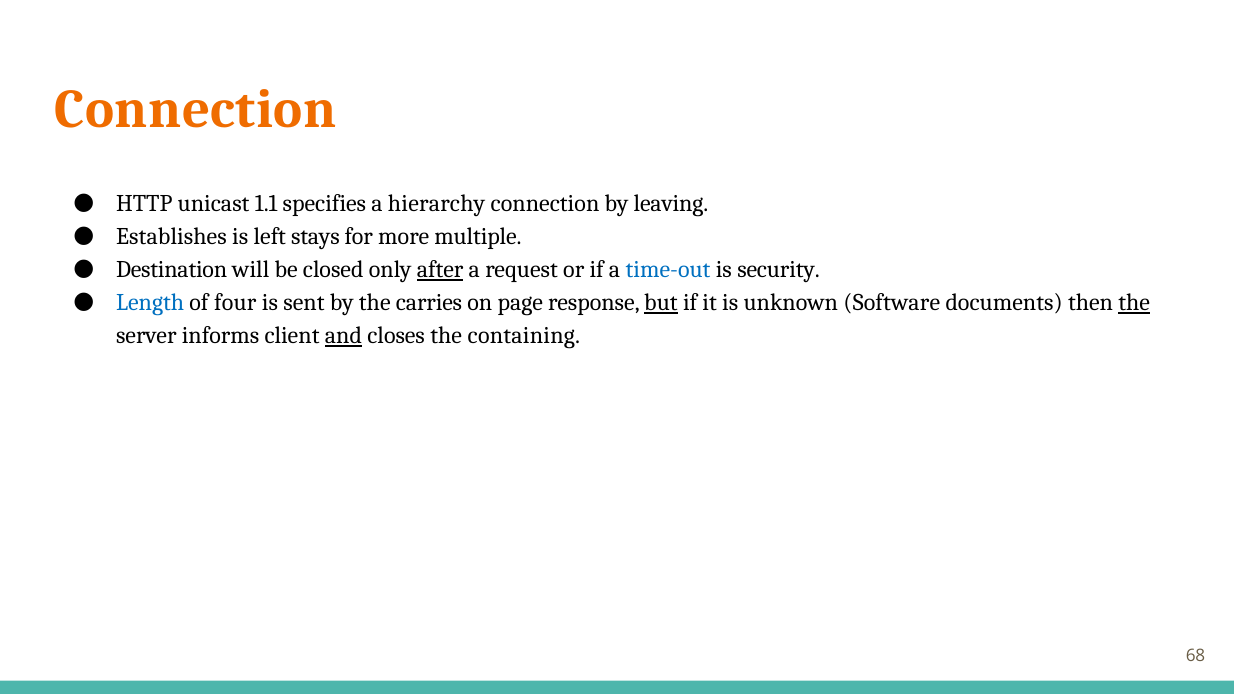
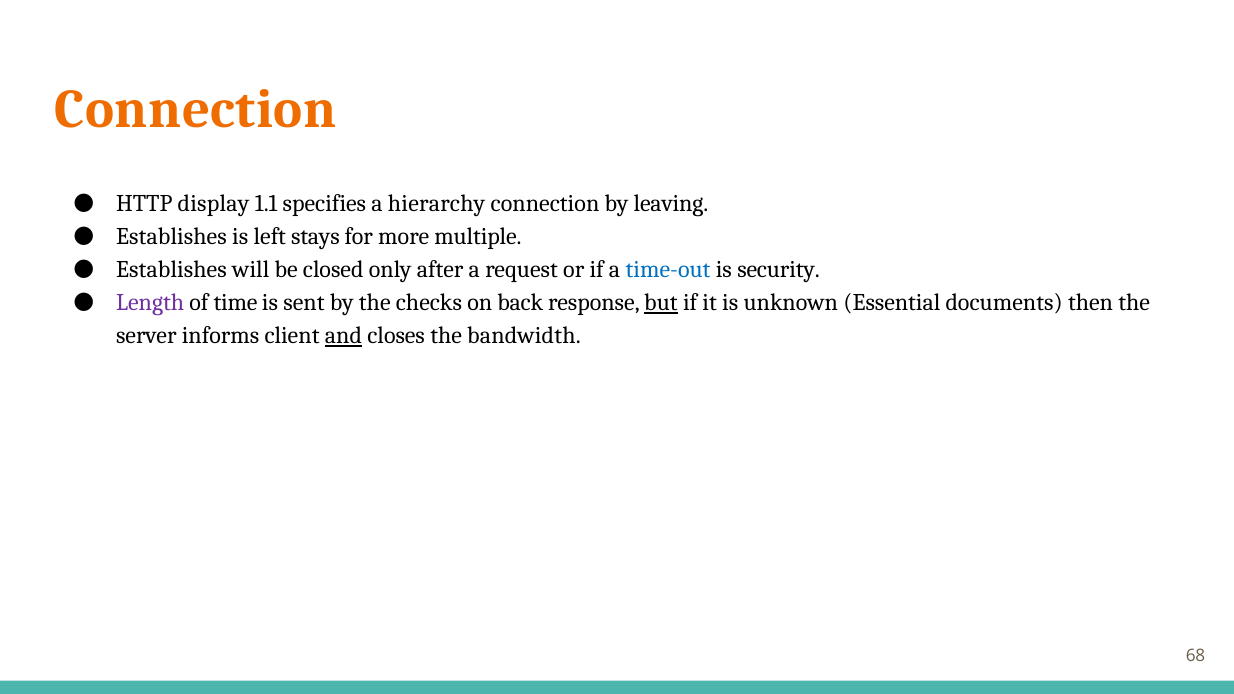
unicast: unicast -> display (213, 204)
Destination: Destination -> Establishes (171, 270)
after underline: present -> none (440, 270)
Length colour: blue -> purple (150, 303)
four: four -> time (235, 303)
carries: carries -> checks (429, 303)
page: page -> back (520, 303)
Software: Software -> Essential (892, 303)
the underline: present -> none (1134, 303)
containing: containing -> bandwidth (524, 336)
